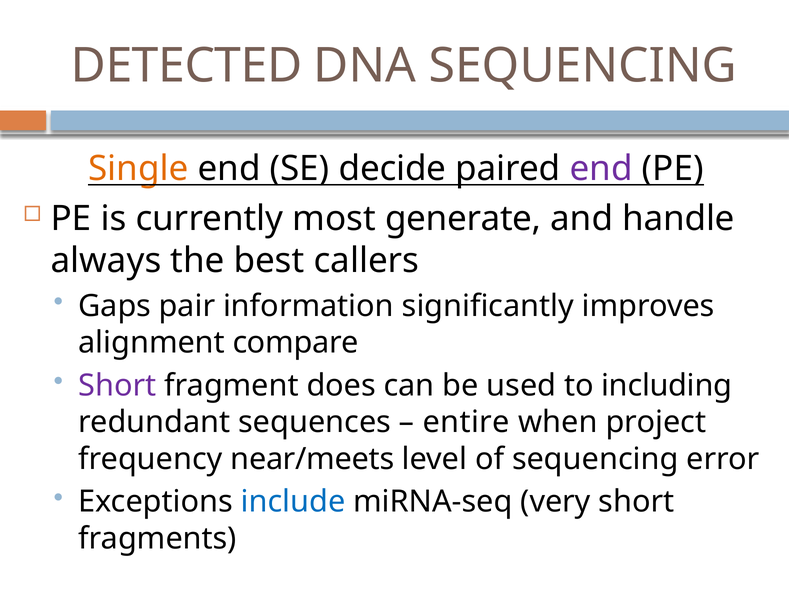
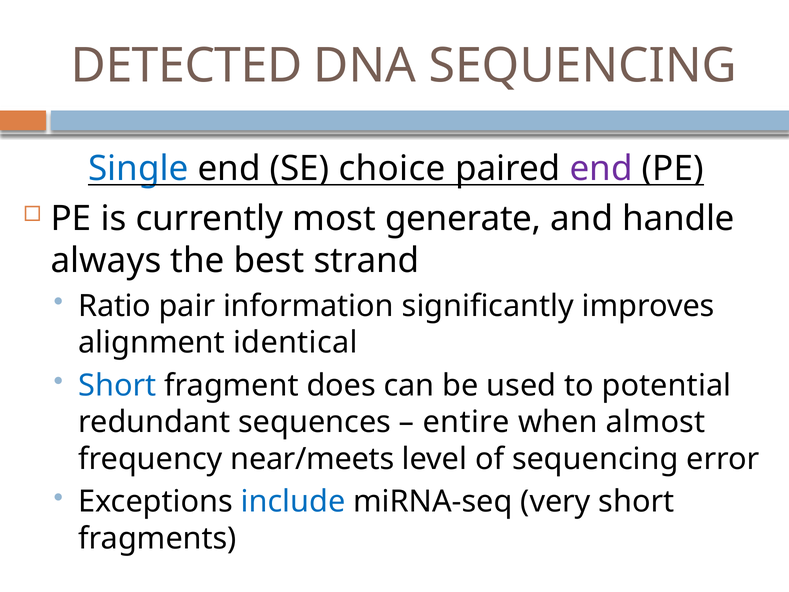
Single colour: orange -> blue (138, 169)
decide: decide -> choice (392, 169)
callers: callers -> strand (366, 261)
Gaps: Gaps -> Ratio (115, 306)
compare: compare -> identical (295, 343)
Short colour: purple -> blue (117, 385)
including: including -> potential (667, 385)
project: project -> almost (656, 422)
